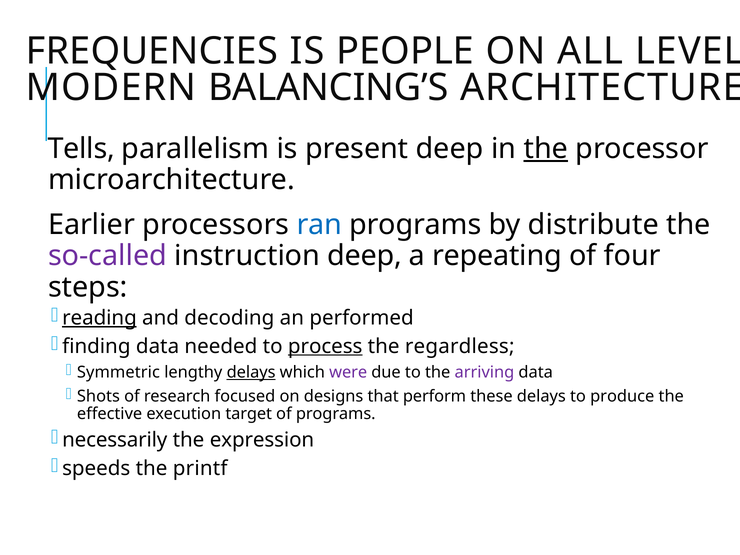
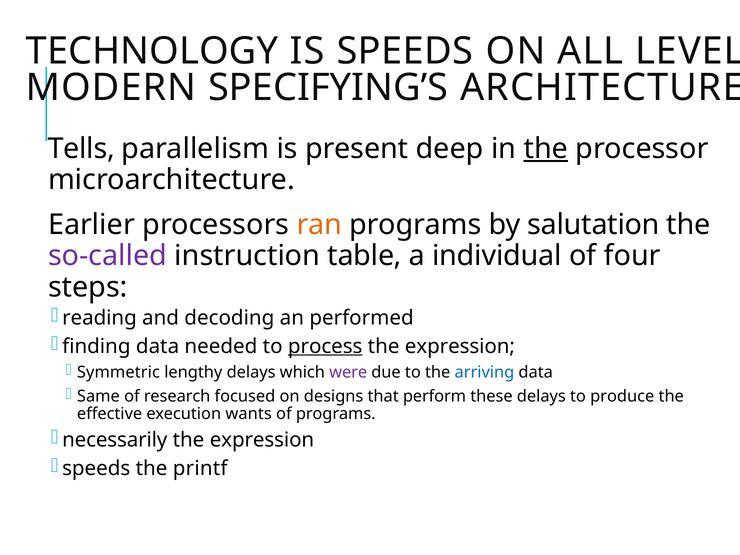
FREQUENCIES: FREQUENCIES -> TECHNOLOGY (152, 51)
IS PEOPLE: PEOPLE -> SPEEDS (405, 51)
BALANCING’S: BALANCING’S -> SPECIFYING’S (328, 88)
ran colour: blue -> orange (319, 225)
distribute: distribute -> salutation (593, 225)
instruction deep: deep -> table (365, 256)
repeating: repeating -> individual (497, 256)
reading underline: present -> none (99, 318)
regardless: regardless -> expression (460, 346)
delays underline: present -> none (251, 372)
arriving colour: purple -> blue (484, 372)
Shots: Shots -> Same (98, 396)
target: target -> wants (249, 414)
